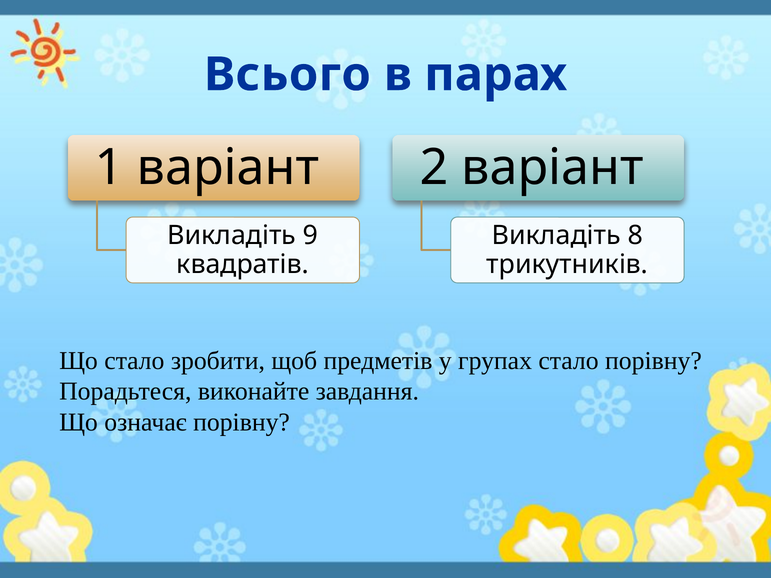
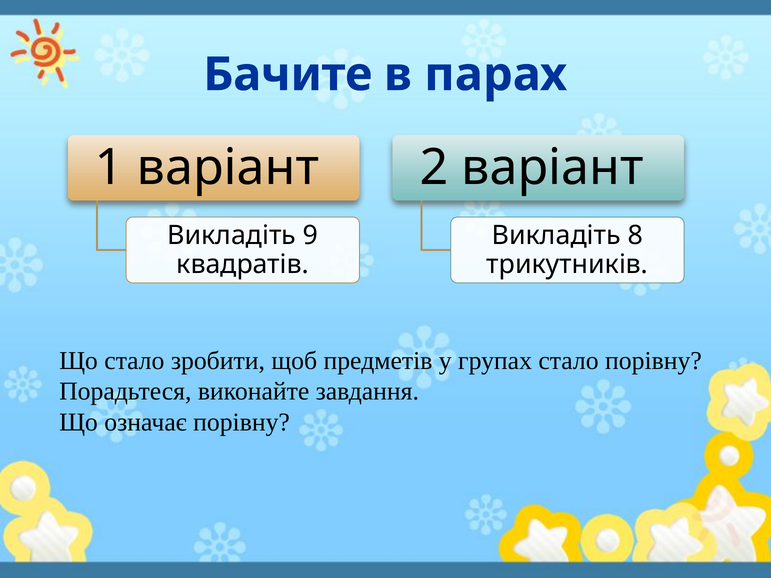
Всього: Всього -> Бачите (288, 75)
